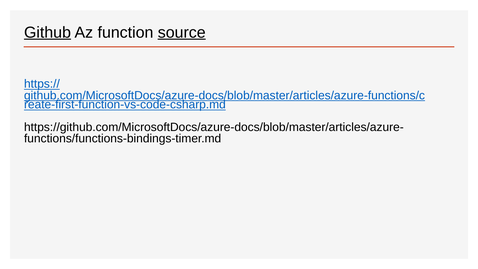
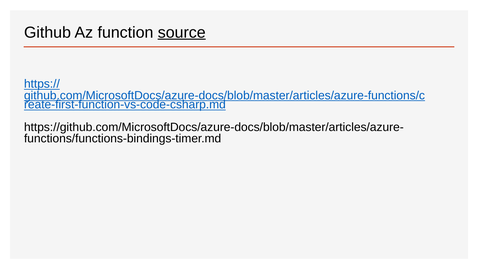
Github underline: present -> none (47, 32)
